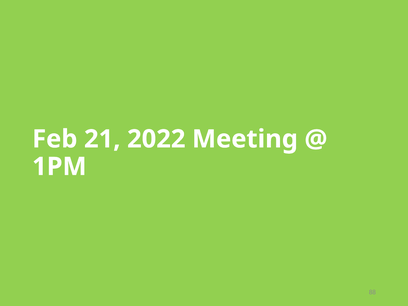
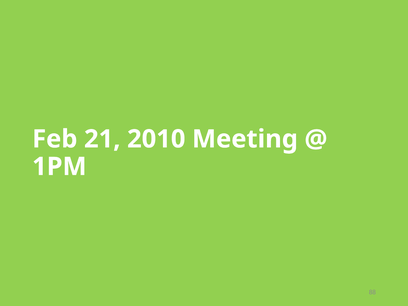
2022: 2022 -> 2010 (156, 139)
